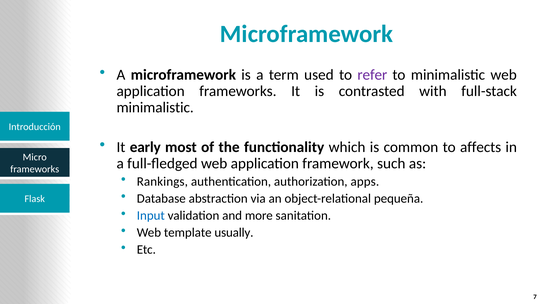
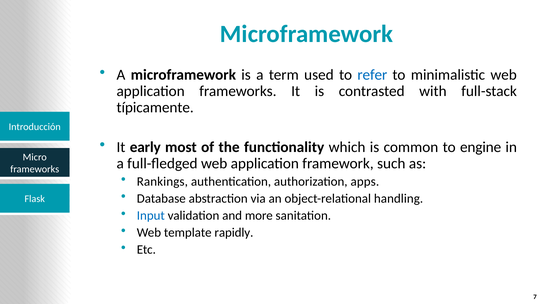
refer colour: purple -> blue (372, 75)
minimalistic: minimalistic -> típicamente (155, 108)
affects: affects -> engine (481, 147)
pequeña: pequeña -> handling (399, 199)
usually: usually -> rapidly (234, 233)
